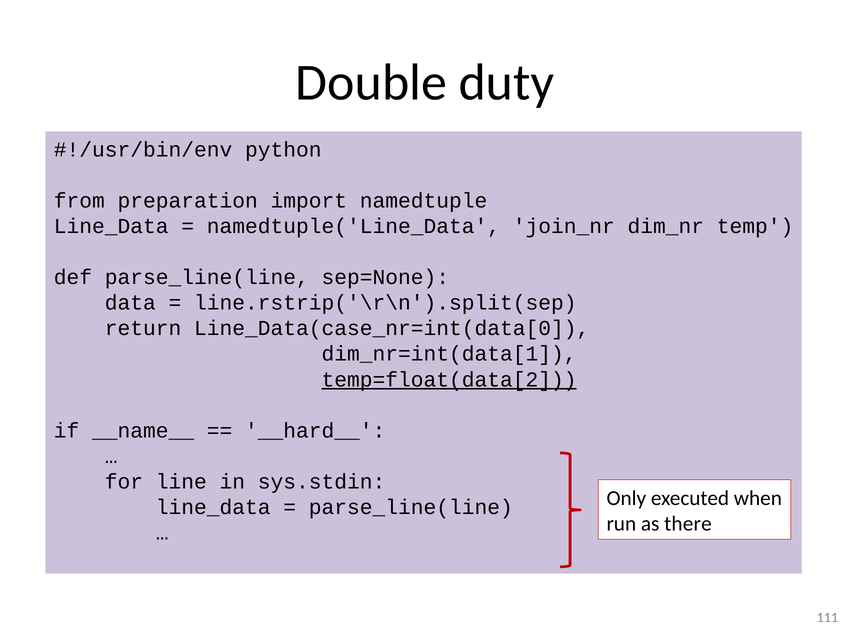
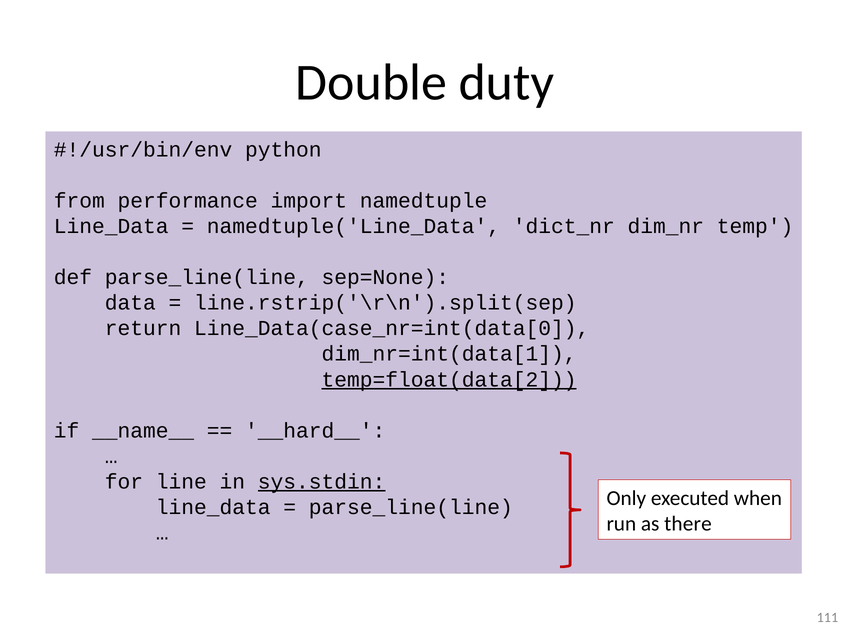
preparation: preparation -> performance (188, 201)
join_nr: join_nr -> dict_nr (564, 226)
sys.stdin underline: none -> present (322, 481)
